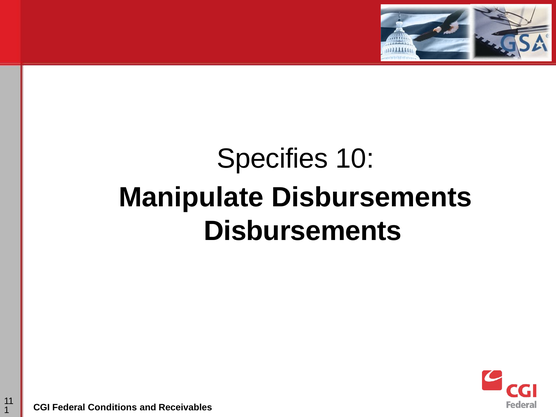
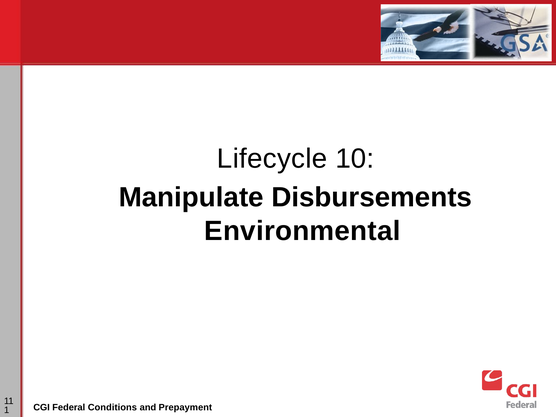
Specifies: Specifies -> Lifecycle (272, 159)
Disbursements: Disbursements -> Environmental (302, 231)
Receivables: Receivables -> Prepayment (185, 407)
